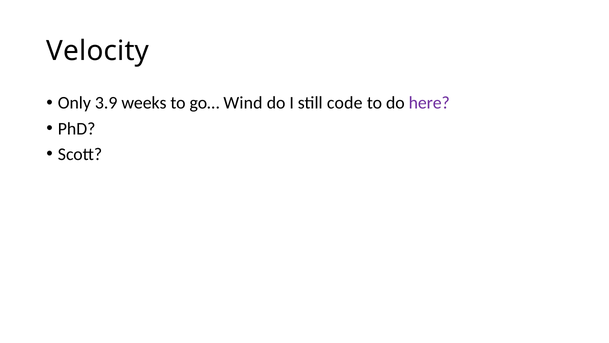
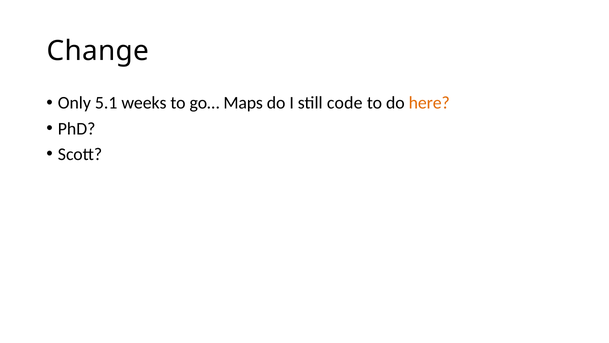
Velocity: Velocity -> Change (98, 51)
3.9: 3.9 -> 5.1 (106, 103)
Wind: Wind -> Maps (243, 103)
here colour: purple -> orange (429, 103)
